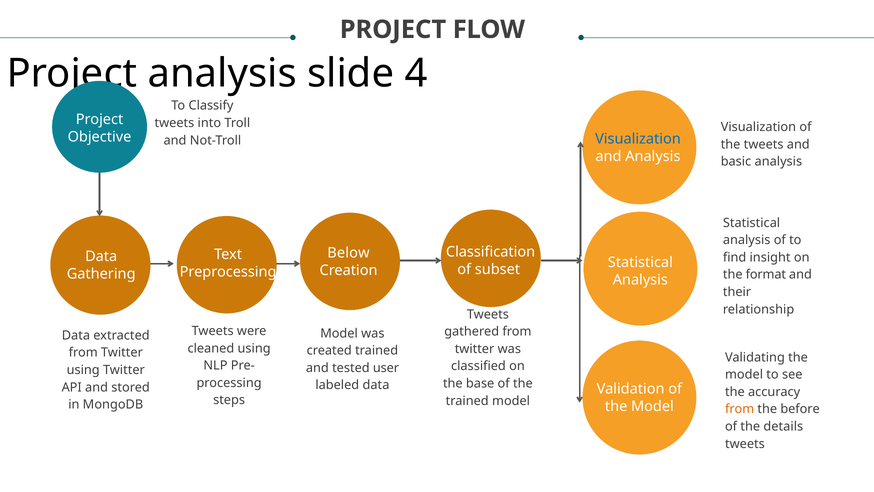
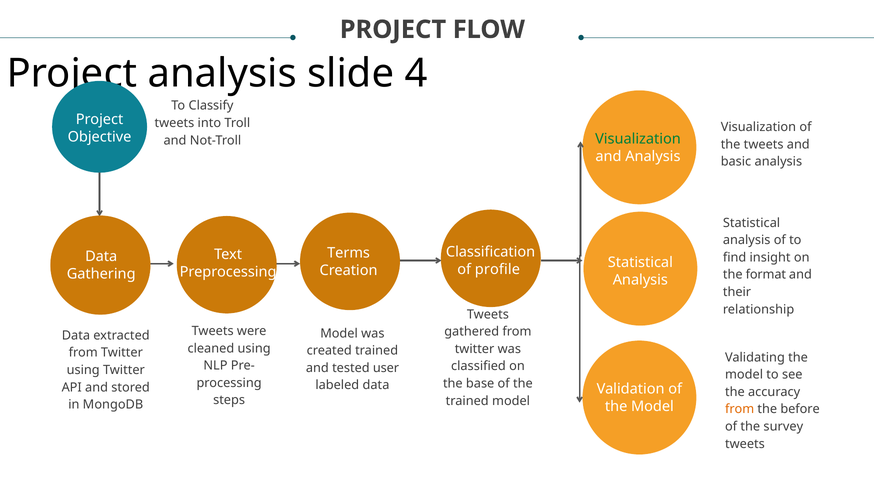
Visualization colour: blue -> green (638, 139)
Below: Below -> Terms (349, 253)
subset: subset -> profile (497, 269)
details: details -> survey (783, 426)
